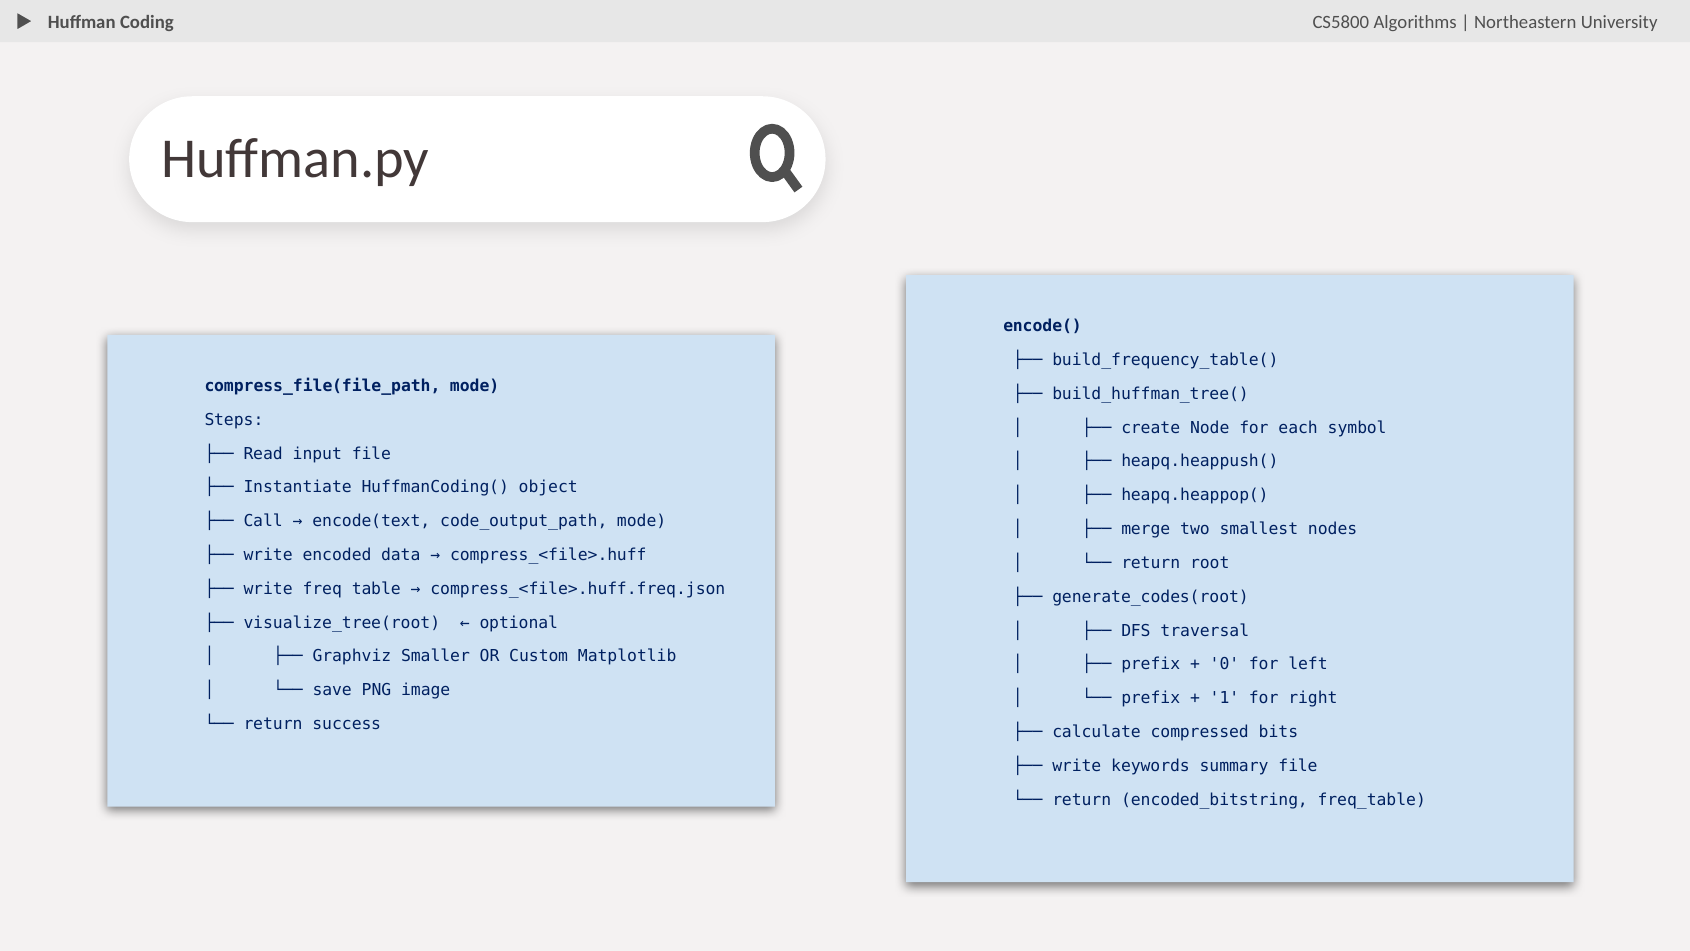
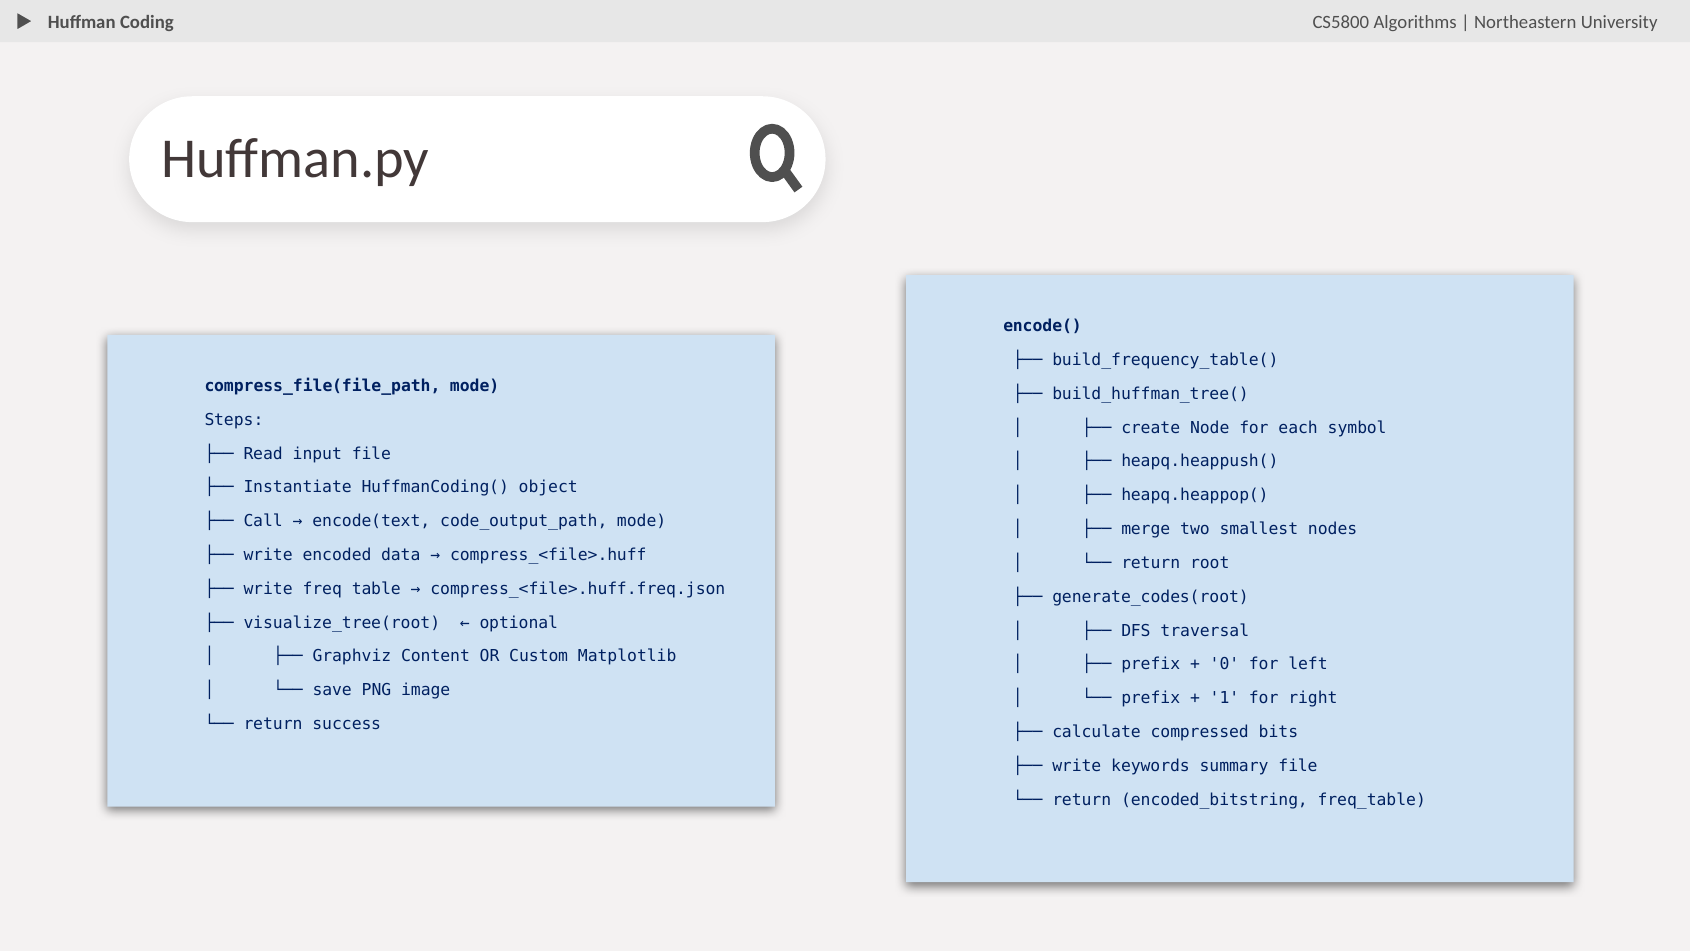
Smaller: Smaller -> Content (436, 656)
